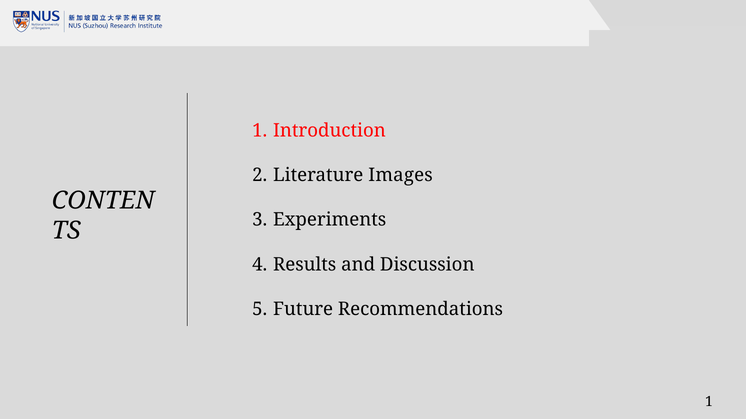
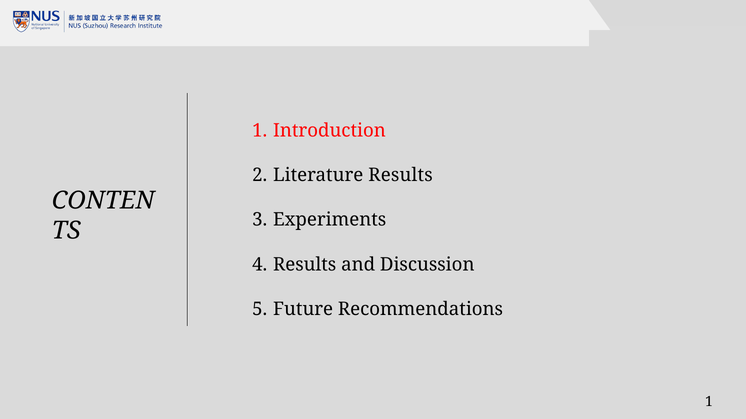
Literature Images: Images -> Results (401, 175)
